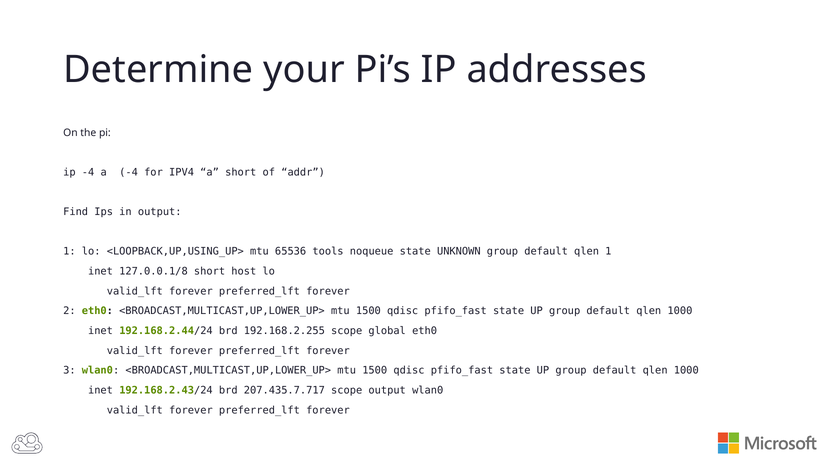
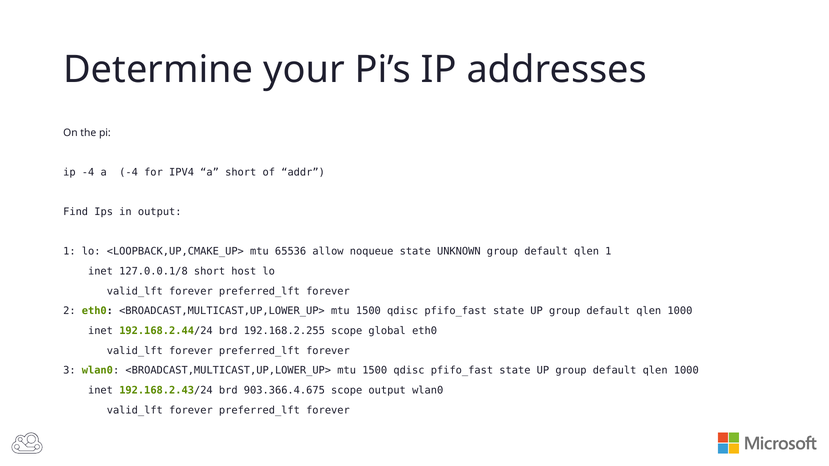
<LOOPBACK,UP,USING_UP>: <LOOPBACK,UP,USING_UP> -> <LOOPBACK,UP,CMAKE_UP> (175, 252)
tools: tools -> allow (328, 252)
207.435.7.717: 207.435.7.717 -> 903.366.4.675 (284, 391)
